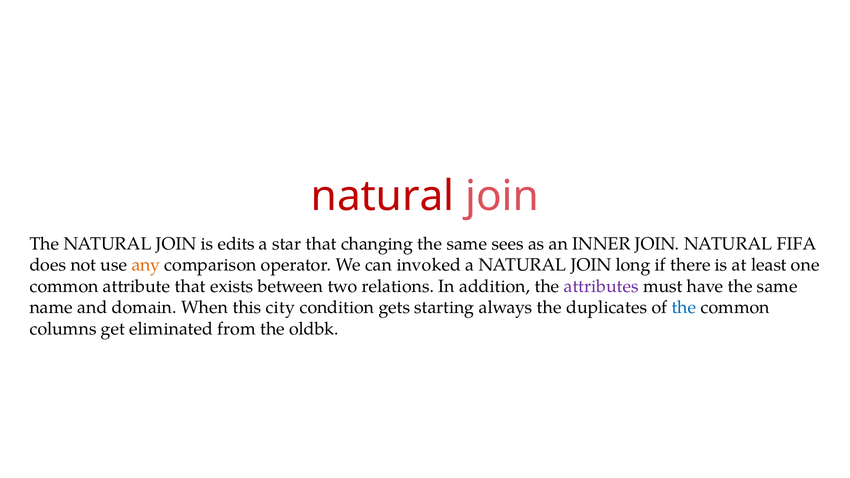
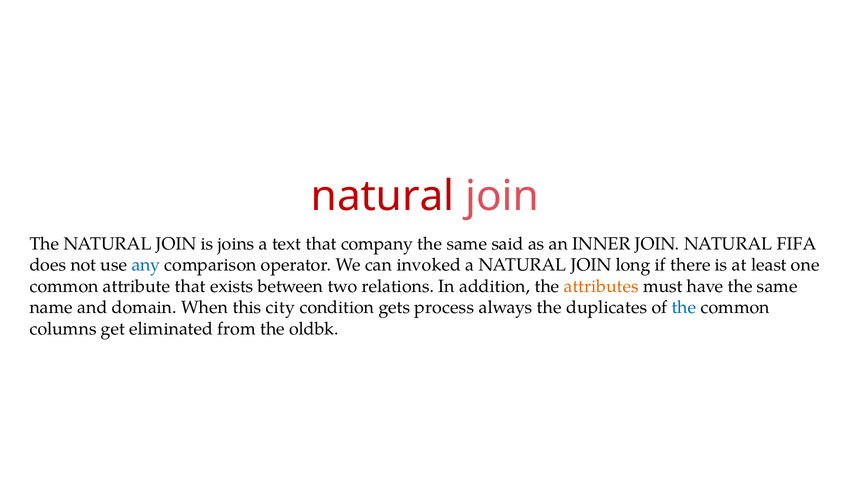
edits: edits -> joins (236, 244)
star: star -> text (287, 244)
changing: changing -> company (377, 244)
sees: sees -> said (508, 244)
any colour: orange -> blue (146, 265)
attributes colour: purple -> orange (601, 286)
starting: starting -> process (444, 308)
